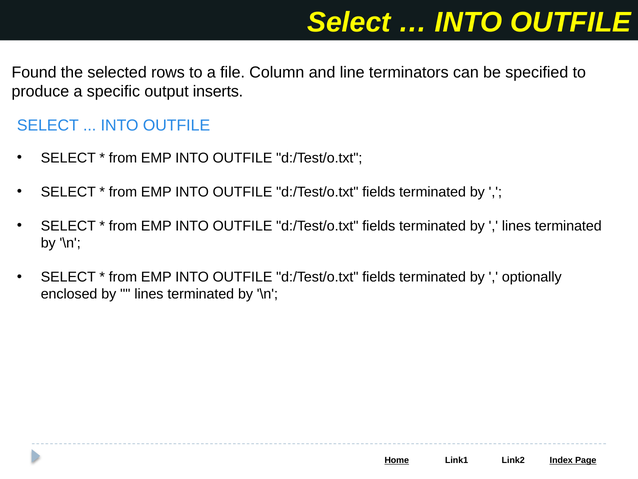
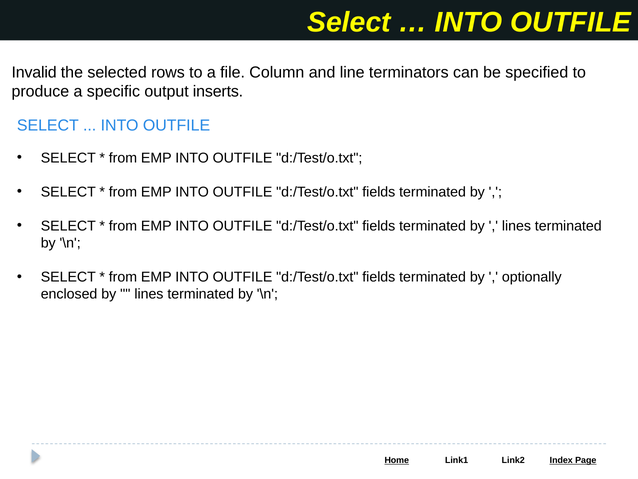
Found: Found -> Invalid (34, 72)
